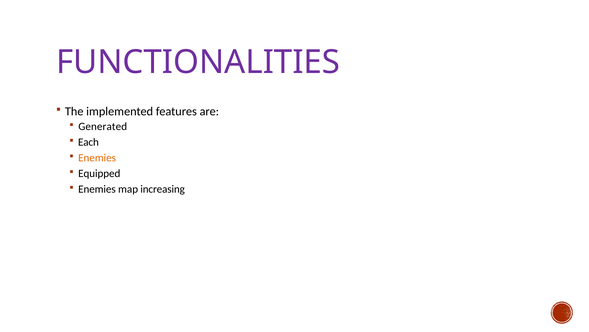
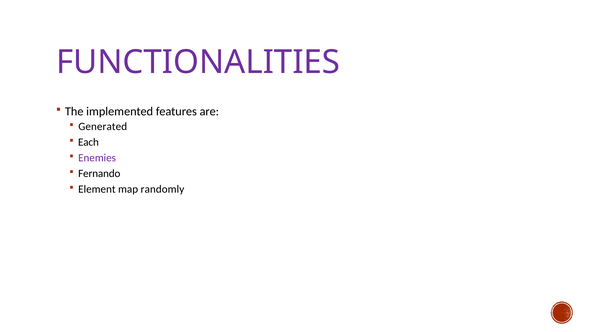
Enemies colour: orange -> purple (97, 158)
Equipped: Equipped -> Fernando (99, 173)
Enemies: Enemies -> Element (97, 189)
increasing: increasing -> randomly (162, 189)
